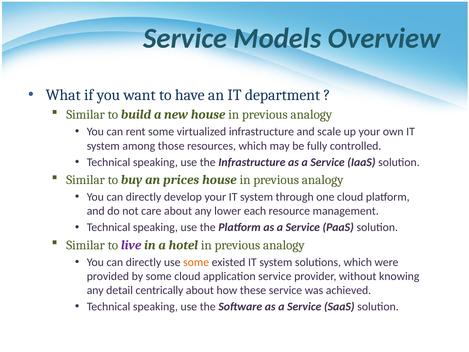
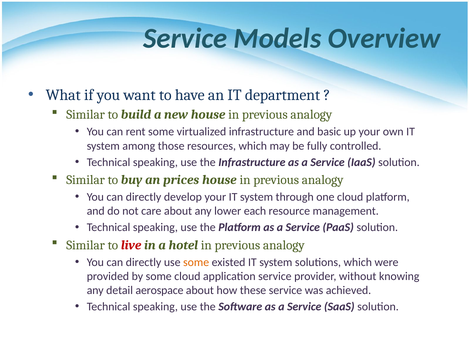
scale: scale -> basic (329, 132)
live colour: purple -> red (131, 245)
centrically: centrically -> aerospace (159, 290)
